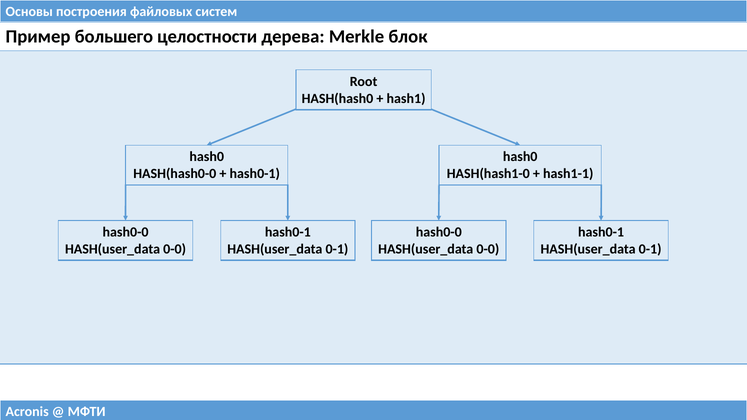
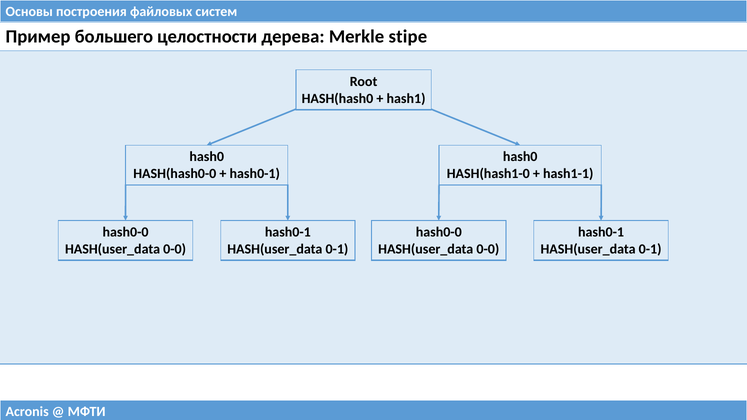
блок: блок -> stipe (408, 37)
